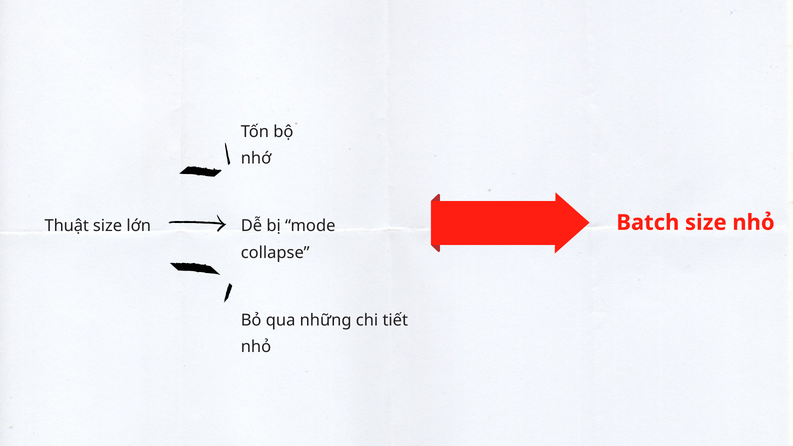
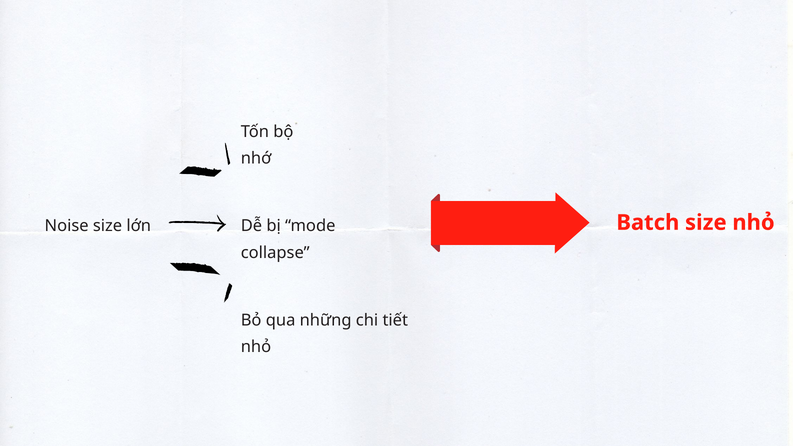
Thuật: Thuật -> Noise (67, 226)
